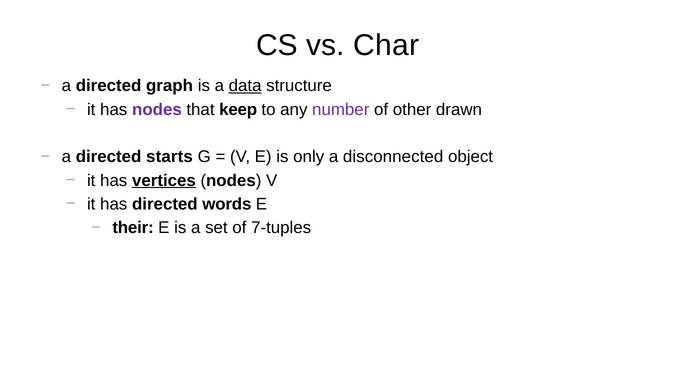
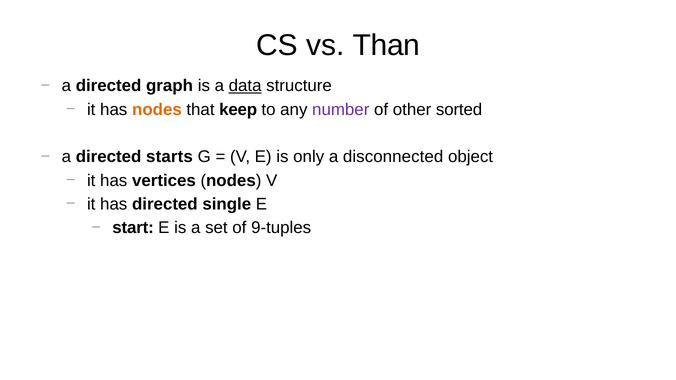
Char: Char -> Than (386, 46)
nodes colour: purple -> orange (157, 110)
drawn: drawn -> sorted (459, 110)
vertices underline: present -> none (164, 181)
words: words -> single (227, 204)
their: their -> start (133, 228)
7-tuples: 7-tuples -> 9-tuples (281, 228)
